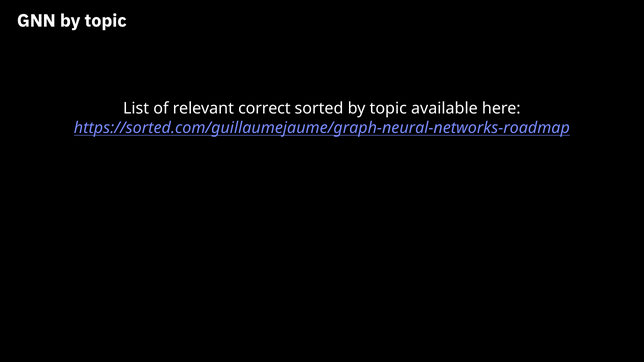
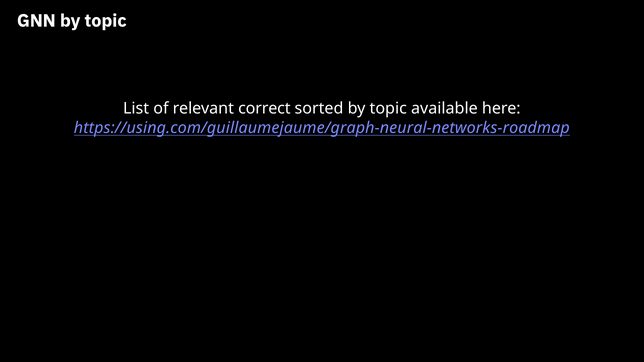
https://sorted.com/guillaumejaume/graph-neural-networks-roadmap: https://sorted.com/guillaumejaume/graph-neural-networks-roadmap -> https://using.com/guillaumejaume/graph-neural-networks-roadmap (322, 128)
